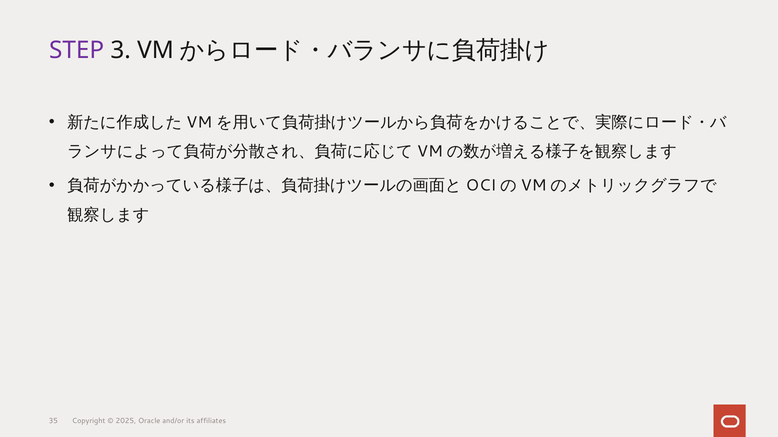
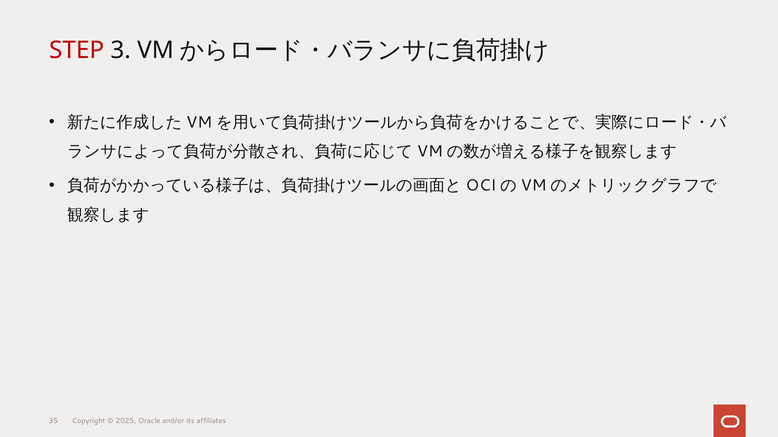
STEP colour: purple -> red (77, 51)
